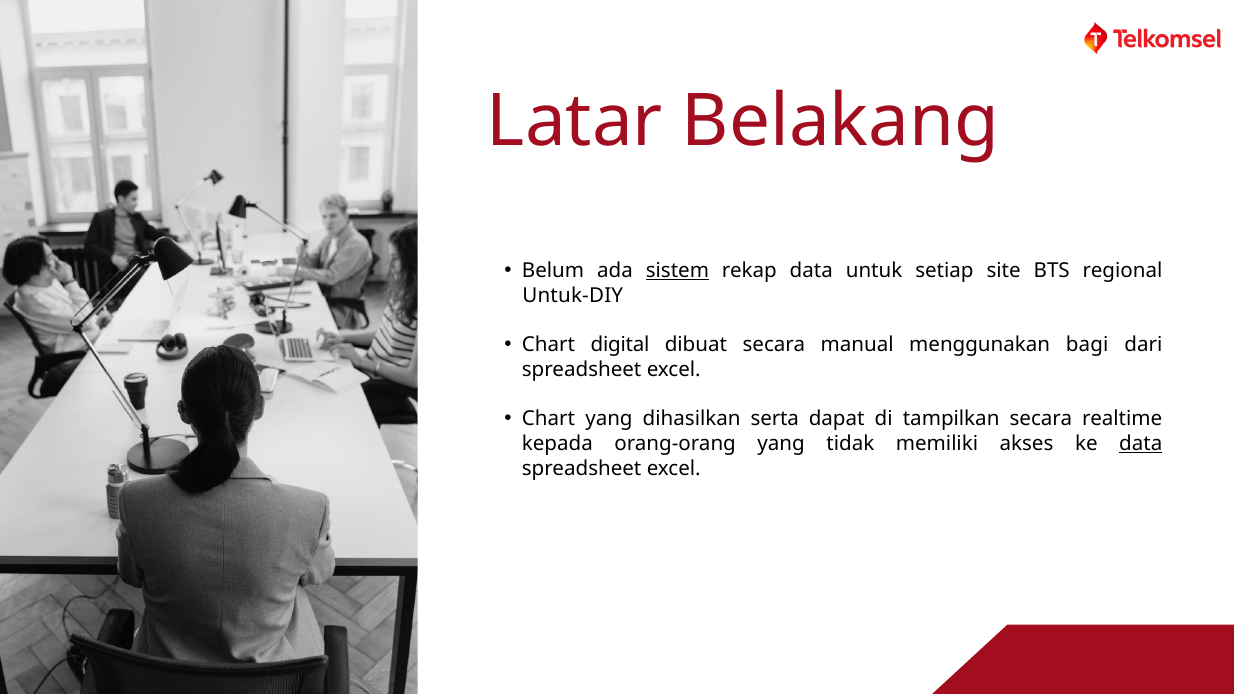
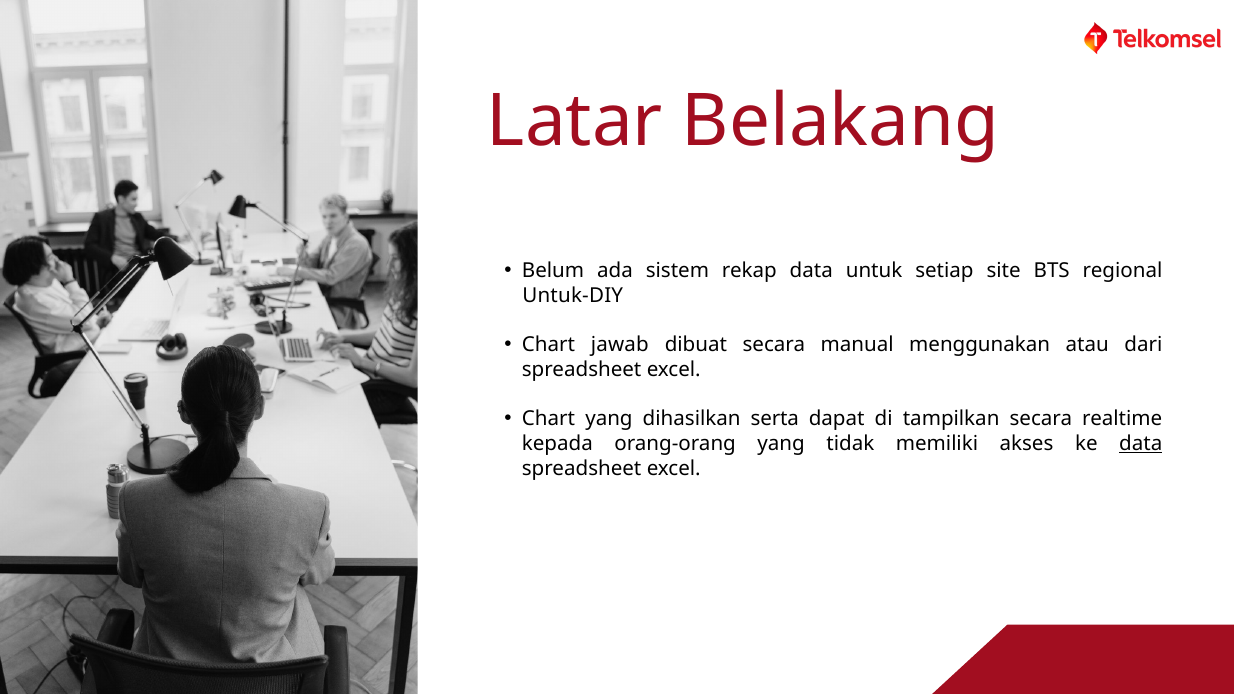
sistem underline: present -> none (677, 271)
digital: digital -> jawab (620, 345)
bagi: bagi -> atau (1087, 345)
